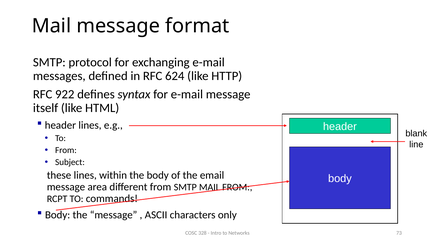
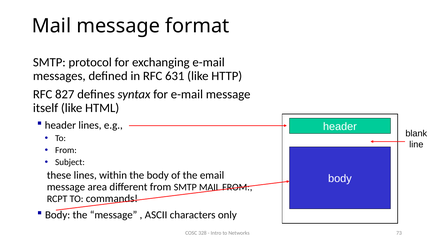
624: 624 -> 631 (175, 76)
922: 922 -> 827 (65, 94)
